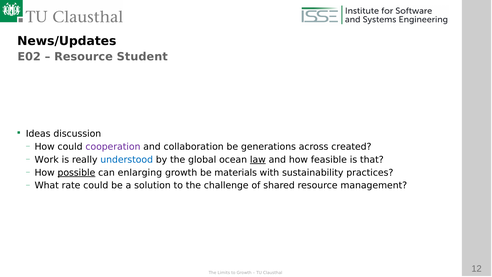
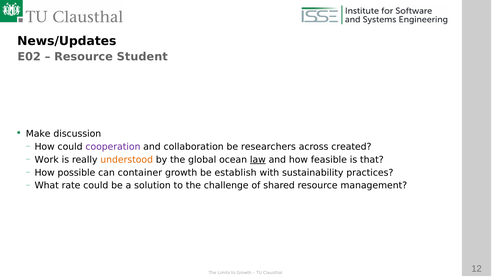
Ideas: Ideas -> Make (38, 134)
generations: generations -> researchers (268, 147)
understood colour: blue -> orange (127, 160)
possible underline: present -> none (76, 173)
enlarging: enlarging -> container (140, 173)
materials: materials -> establish (236, 173)
